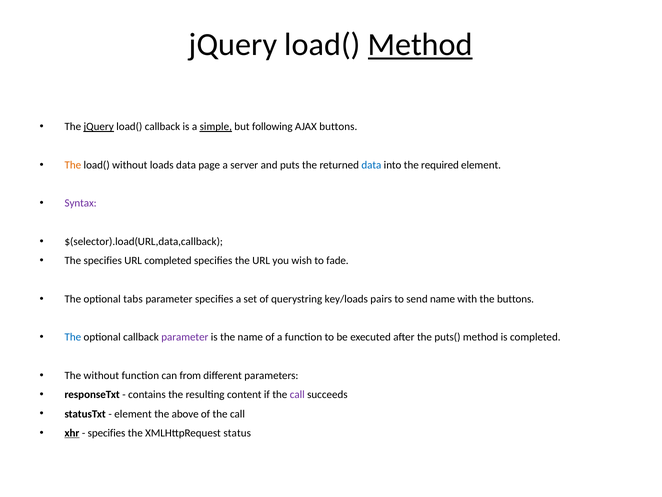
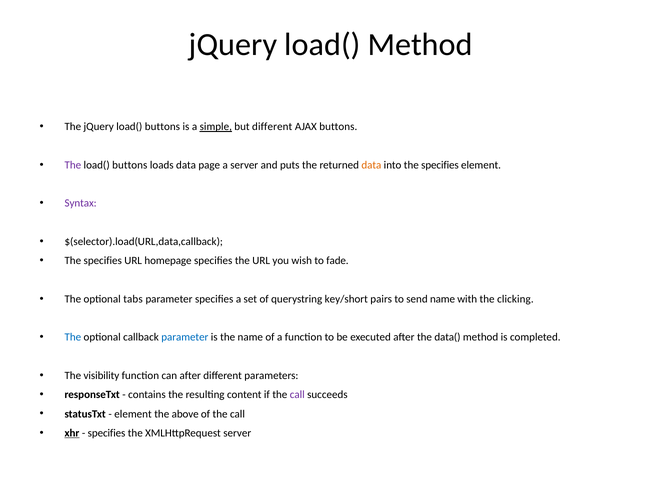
Method underline: present -> none (420, 45)
jQuery underline: present -> none (99, 127)
callback: callback -> buttons (162, 127)
but following: following -> different (272, 127)
The colour: orange -> purple (73, 165)
without: without -> buttons (130, 165)
data colour: blue -> orange (371, 165)
into the required: required -> specifies (440, 165)
URL completed: completed -> homepage (168, 260)
key/loads: key/loads -> key/short (346, 299)
the buttons: buttons -> clicking (515, 299)
parameter colour: purple -> blue (185, 337)
puts(: puts( -> data( (447, 337)
The without: without -> visibility (101, 375)
can from: from -> after (190, 375)
XMLHttpRequest status: status -> server (237, 433)
